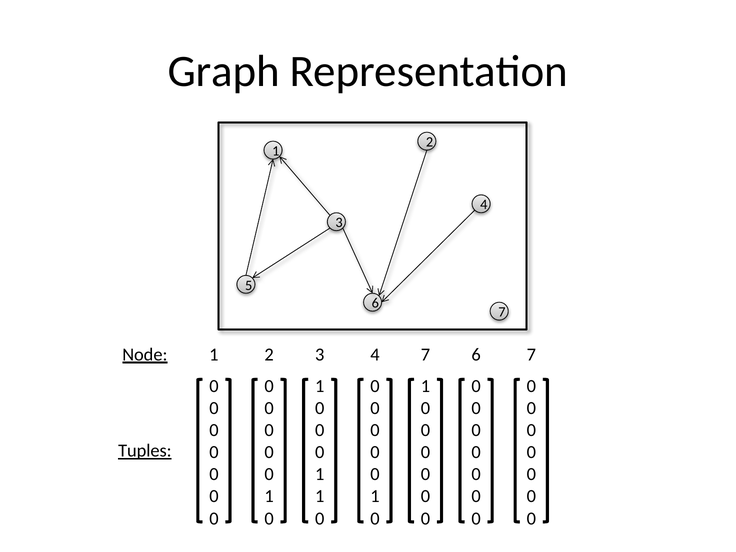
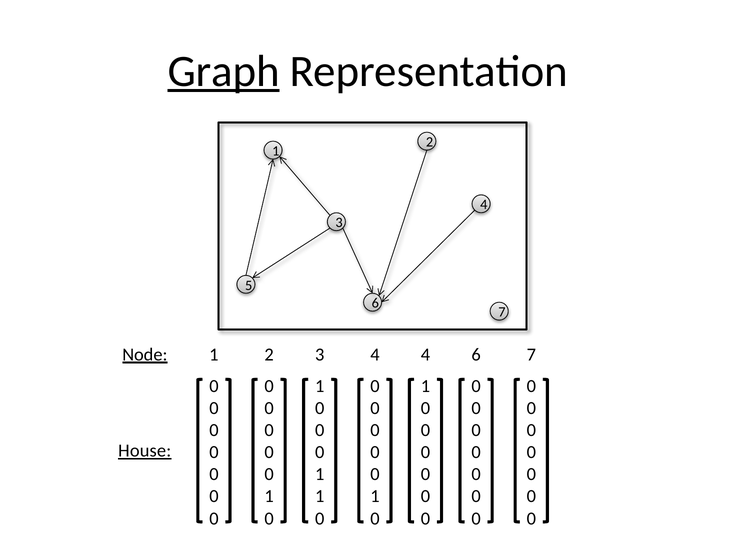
Graph underline: none -> present (224, 71)
4 7: 7 -> 4 (426, 354)
Tuples: Tuples -> House (145, 451)
